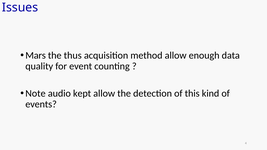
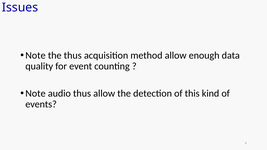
Mars: Mars -> Note (35, 55)
audio kept: kept -> thus (82, 93)
